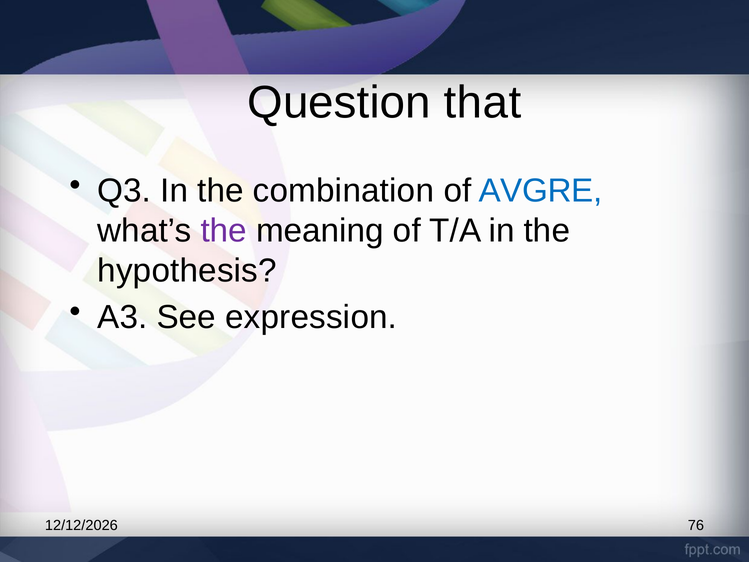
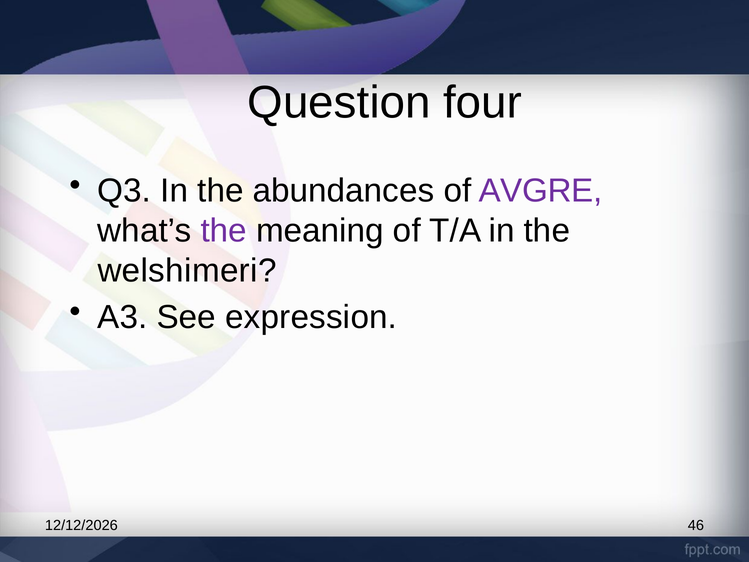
that: that -> four (483, 102)
combination: combination -> abundances (344, 191)
AVGRE colour: blue -> purple (541, 191)
hypothesis: hypothesis -> welshimeri (187, 271)
76: 76 -> 46 (696, 525)
